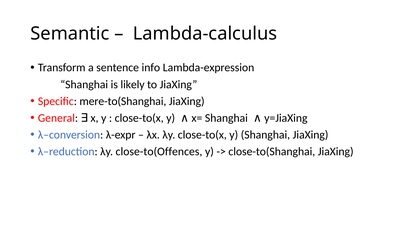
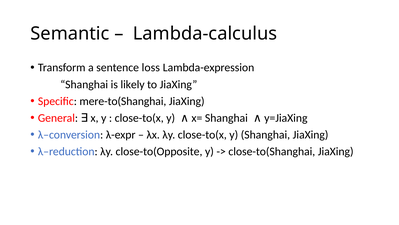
info: info -> loss (151, 67)
close-to(Offences: close-to(Offences -> close-to(Opposite (159, 151)
